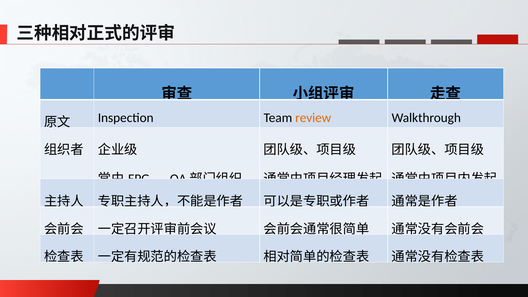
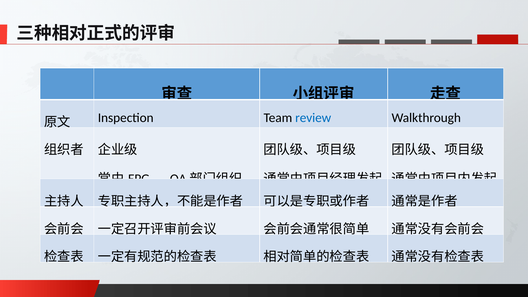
review colour: orange -> blue (313, 118)
